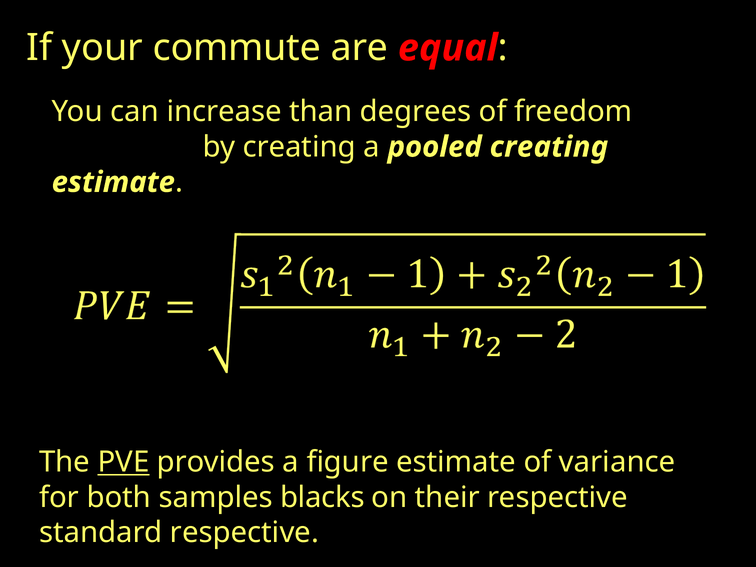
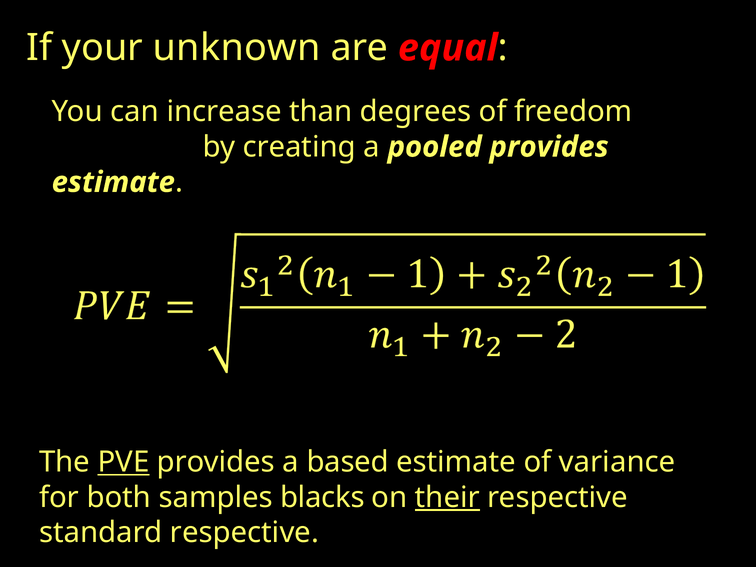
commute: commute -> unknown (237, 48)
pooled creating: creating -> provides (549, 147)
figure: figure -> based (348, 462)
their underline: none -> present (447, 497)
